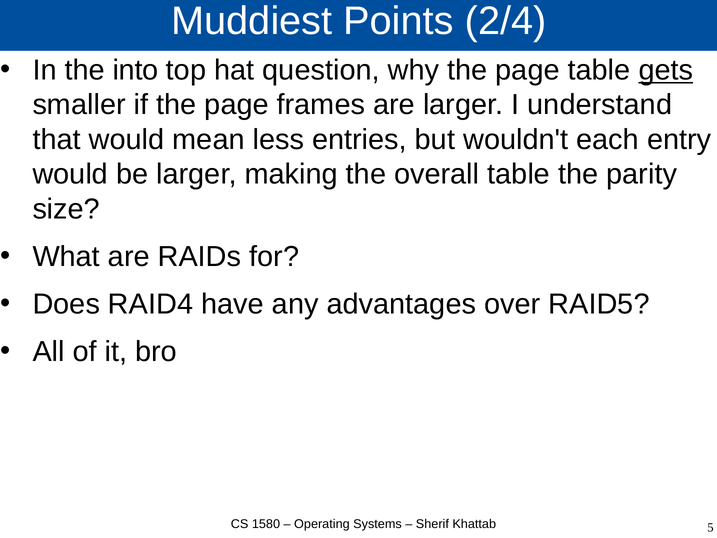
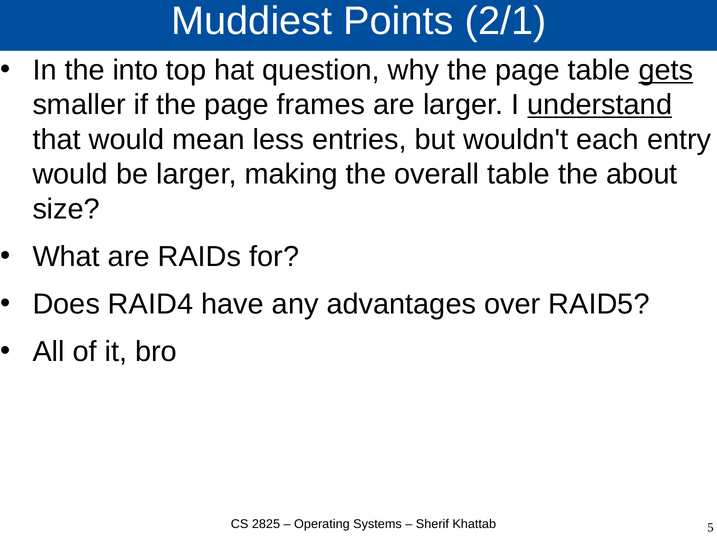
2/4: 2/4 -> 2/1 (506, 21)
understand underline: none -> present (600, 105)
parity: parity -> about (642, 174)
1580: 1580 -> 2825 (266, 524)
